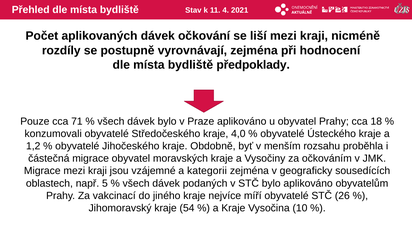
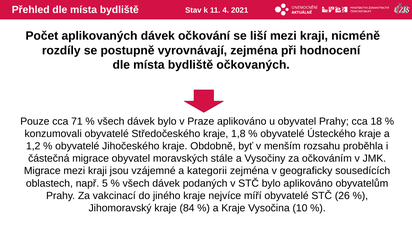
předpoklady: předpoklady -> očkovaných (253, 65)
4,0: 4,0 -> 1,8 (238, 134)
moravských kraje: kraje -> stále (222, 158)
54: 54 -> 84 (187, 208)
